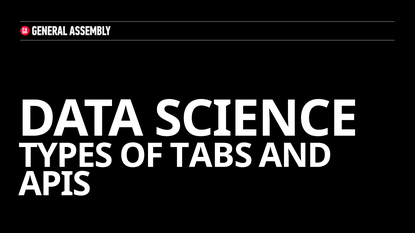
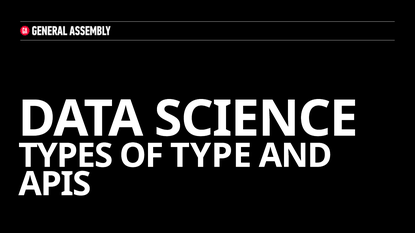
TABS: TABS -> TYPE (211, 156)
